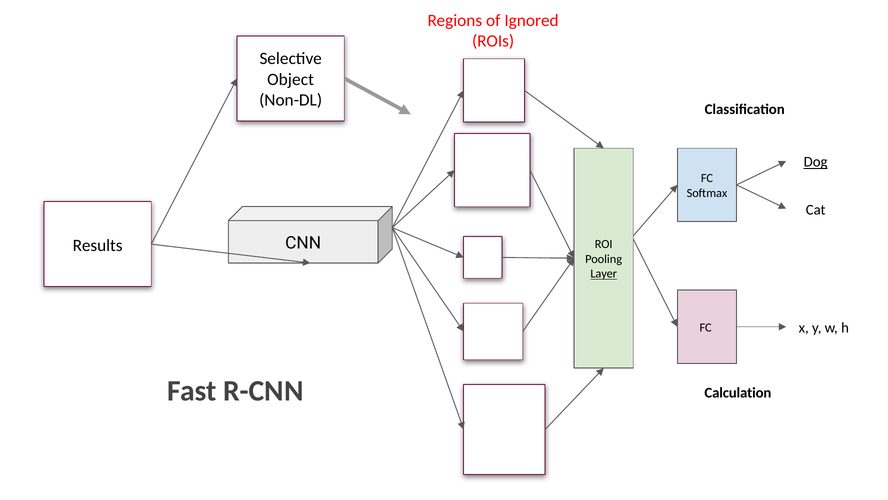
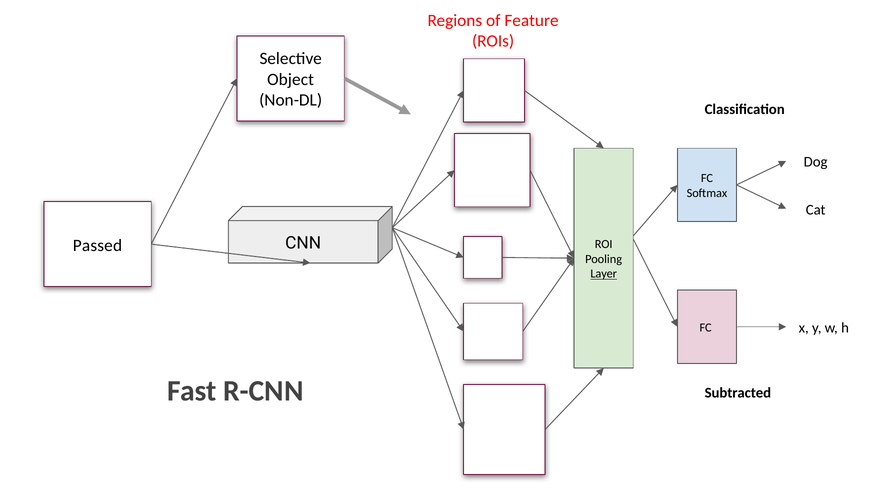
Ignored: Ignored -> Feature (532, 20)
Dog underline: present -> none (816, 162)
Results: Results -> Passed (97, 245)
Calculation: Calculation -> Subtracted (738, 393)
